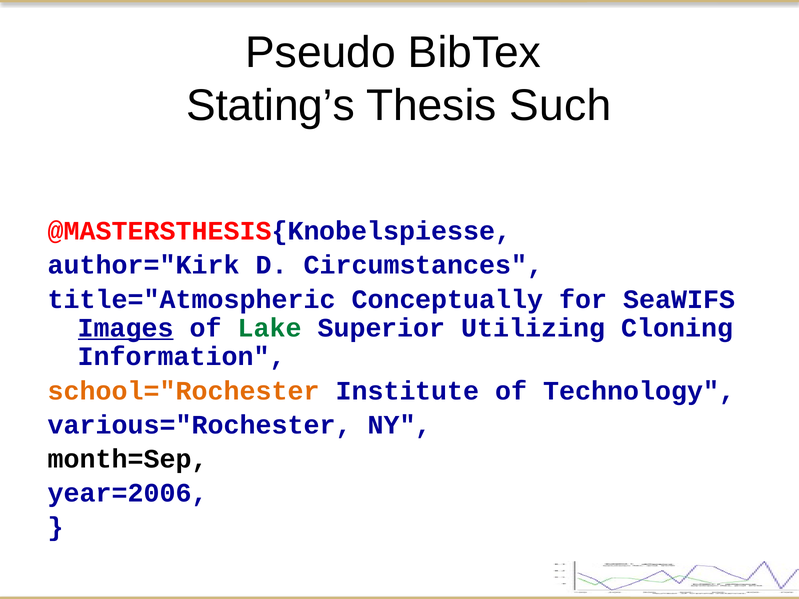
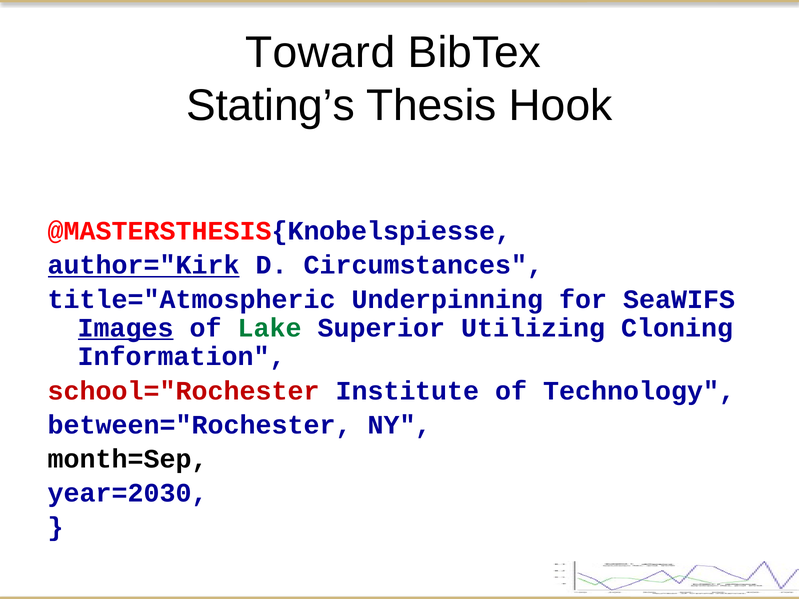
Pseudo: Pseudo -> Toward (320, 52)
Such: Such -> Hook (561, 106)
author="Kirk underline: none -> present (144, 265)
Conceptually: Conceptually -> Underpinning (447, 299)
school="Rochester colour: orange -> red (184, 391)
various="Rochester: various="Rochester -> between="Rochester (200, 425)
year=2006: year=2006 -> year=2030 (128, 493)
